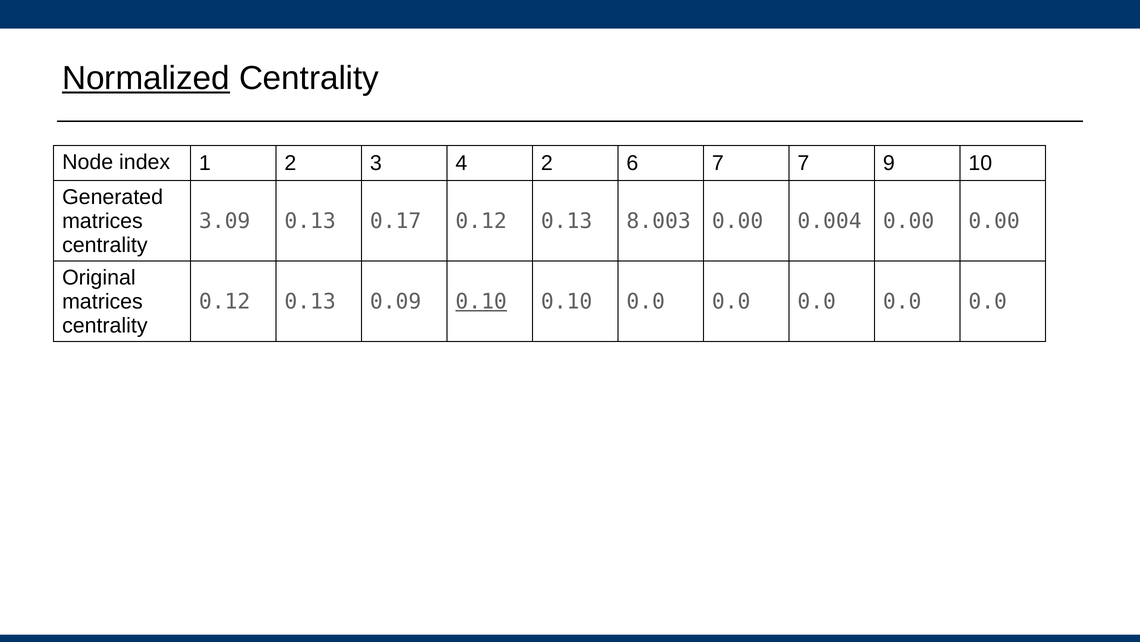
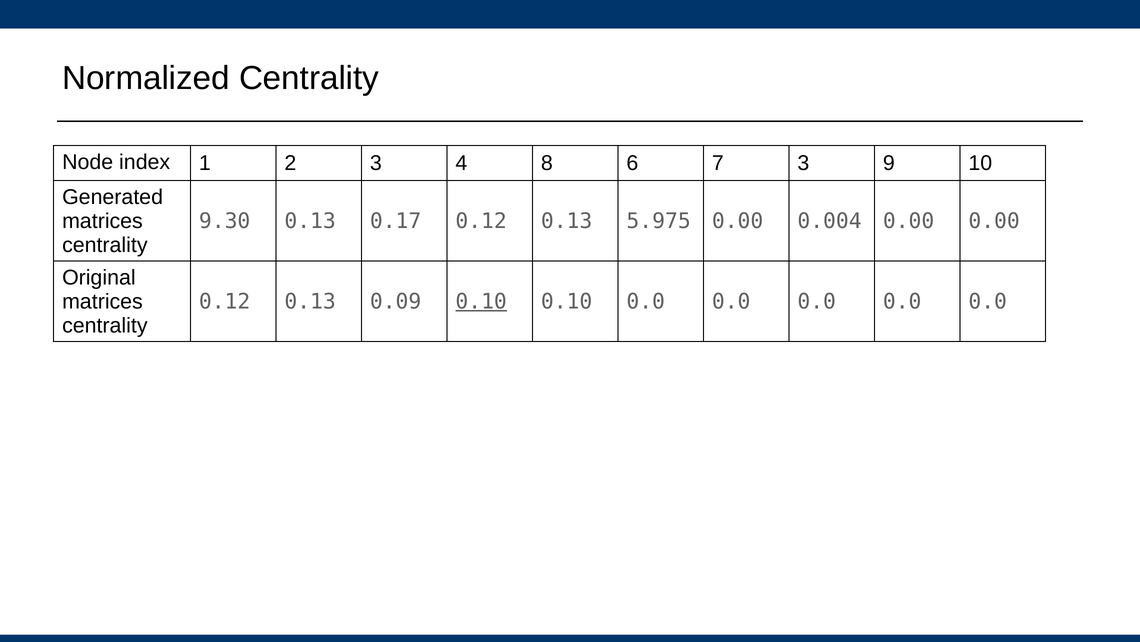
Normalized underline: present -> none (146, 78)
4 2: 2 -> 8 (547, 163)
7 7: 7 -> 3 (803, 163)
3.09: 3.09 -> 9.30 (225, 221)
8.003: 8.003 -> 5.975 (659, 221)
